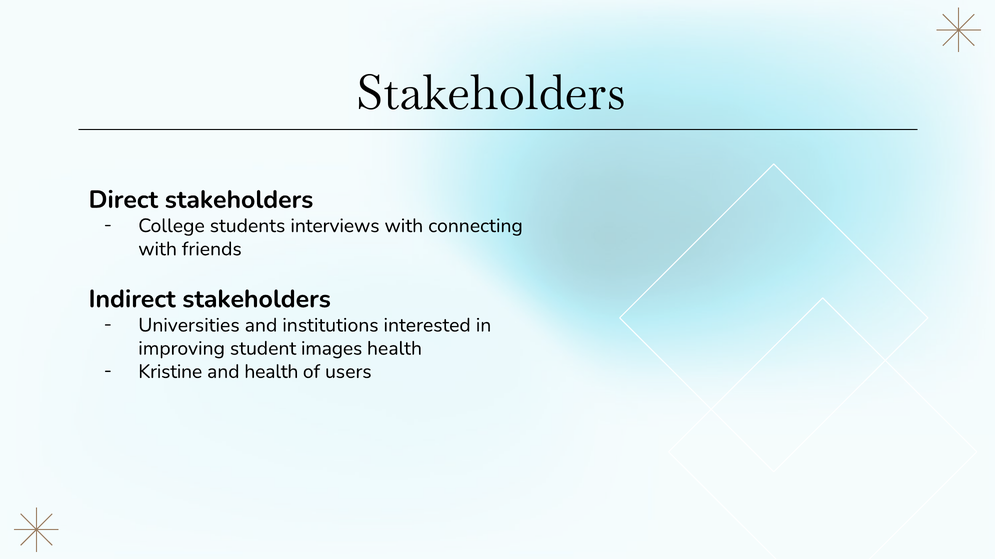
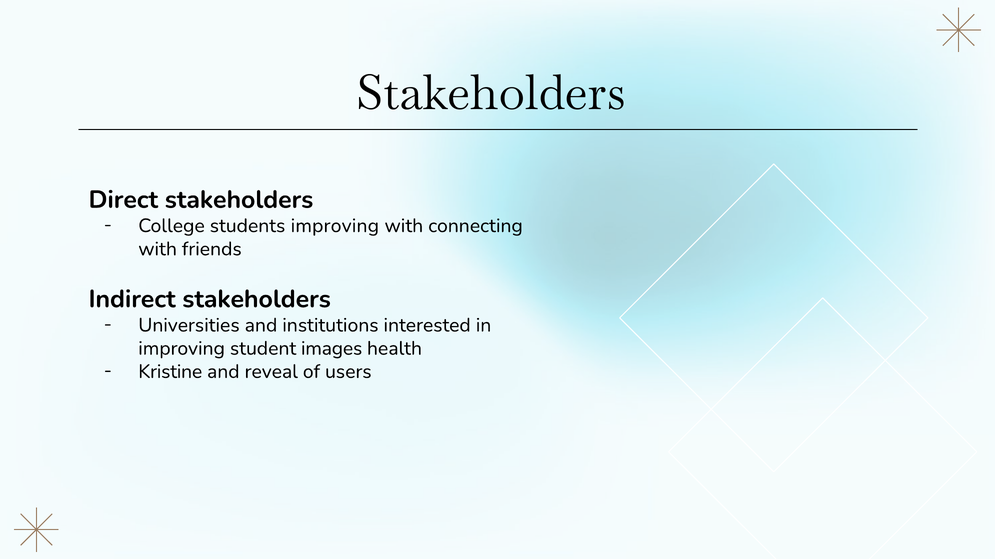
students interviews: interviews -> improving (335, 226)
and health: health -> reveal (271, 372)
